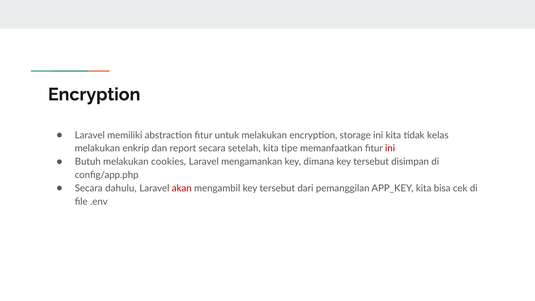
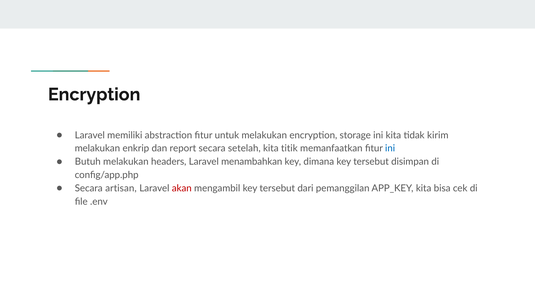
kelas: kelas -> kirim (438, 135)
tipe: tipe -> titik (289, 148)
ini colour: red -> blue (390, 148)
cookies: cookies -> headers (169, 162)
mengamankan: mengamankan -> menambahkan (252, 162)
dahulu: dahulu -> artisan (121, 188)
